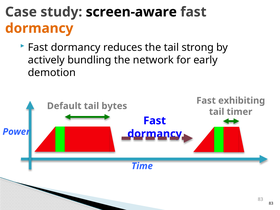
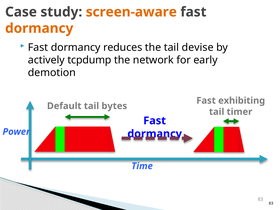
screen-aware colour: black -> orange (131, 12)
strong: strong -> devise (198, 47)
bundling: bundling -> tcpdump (89, 60)
